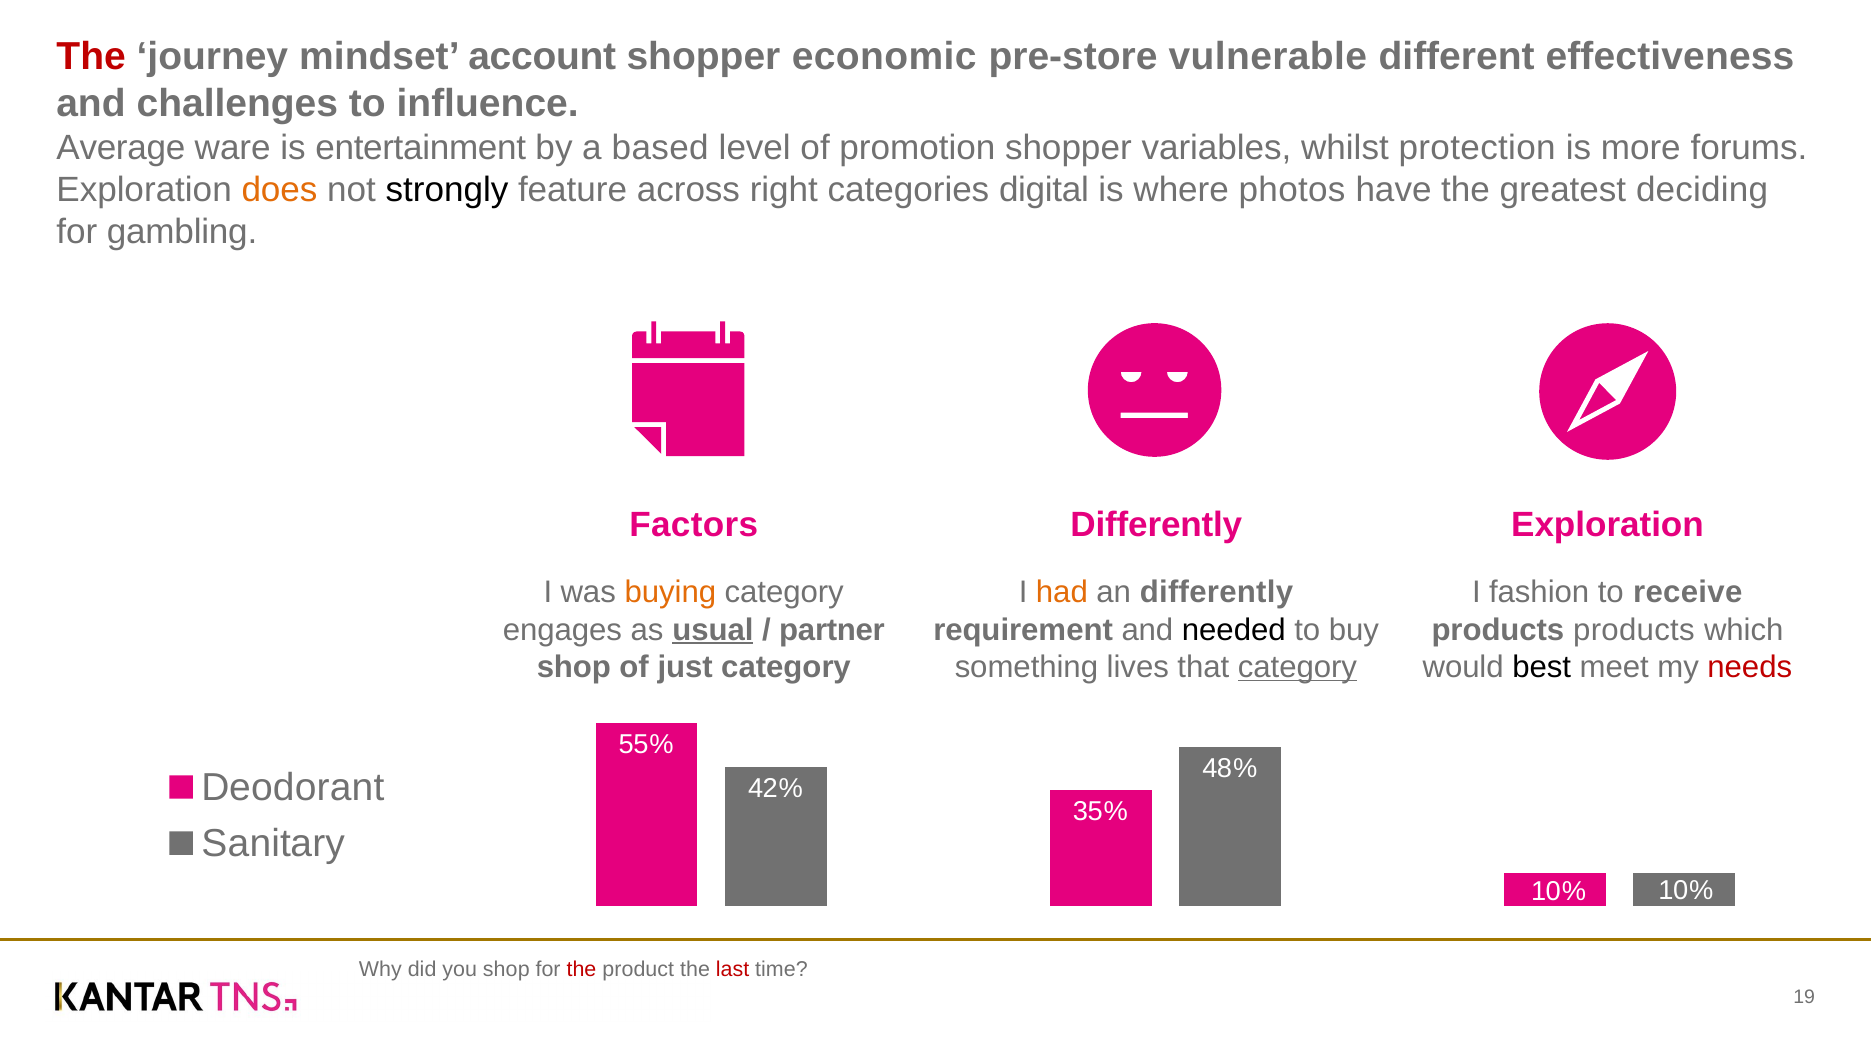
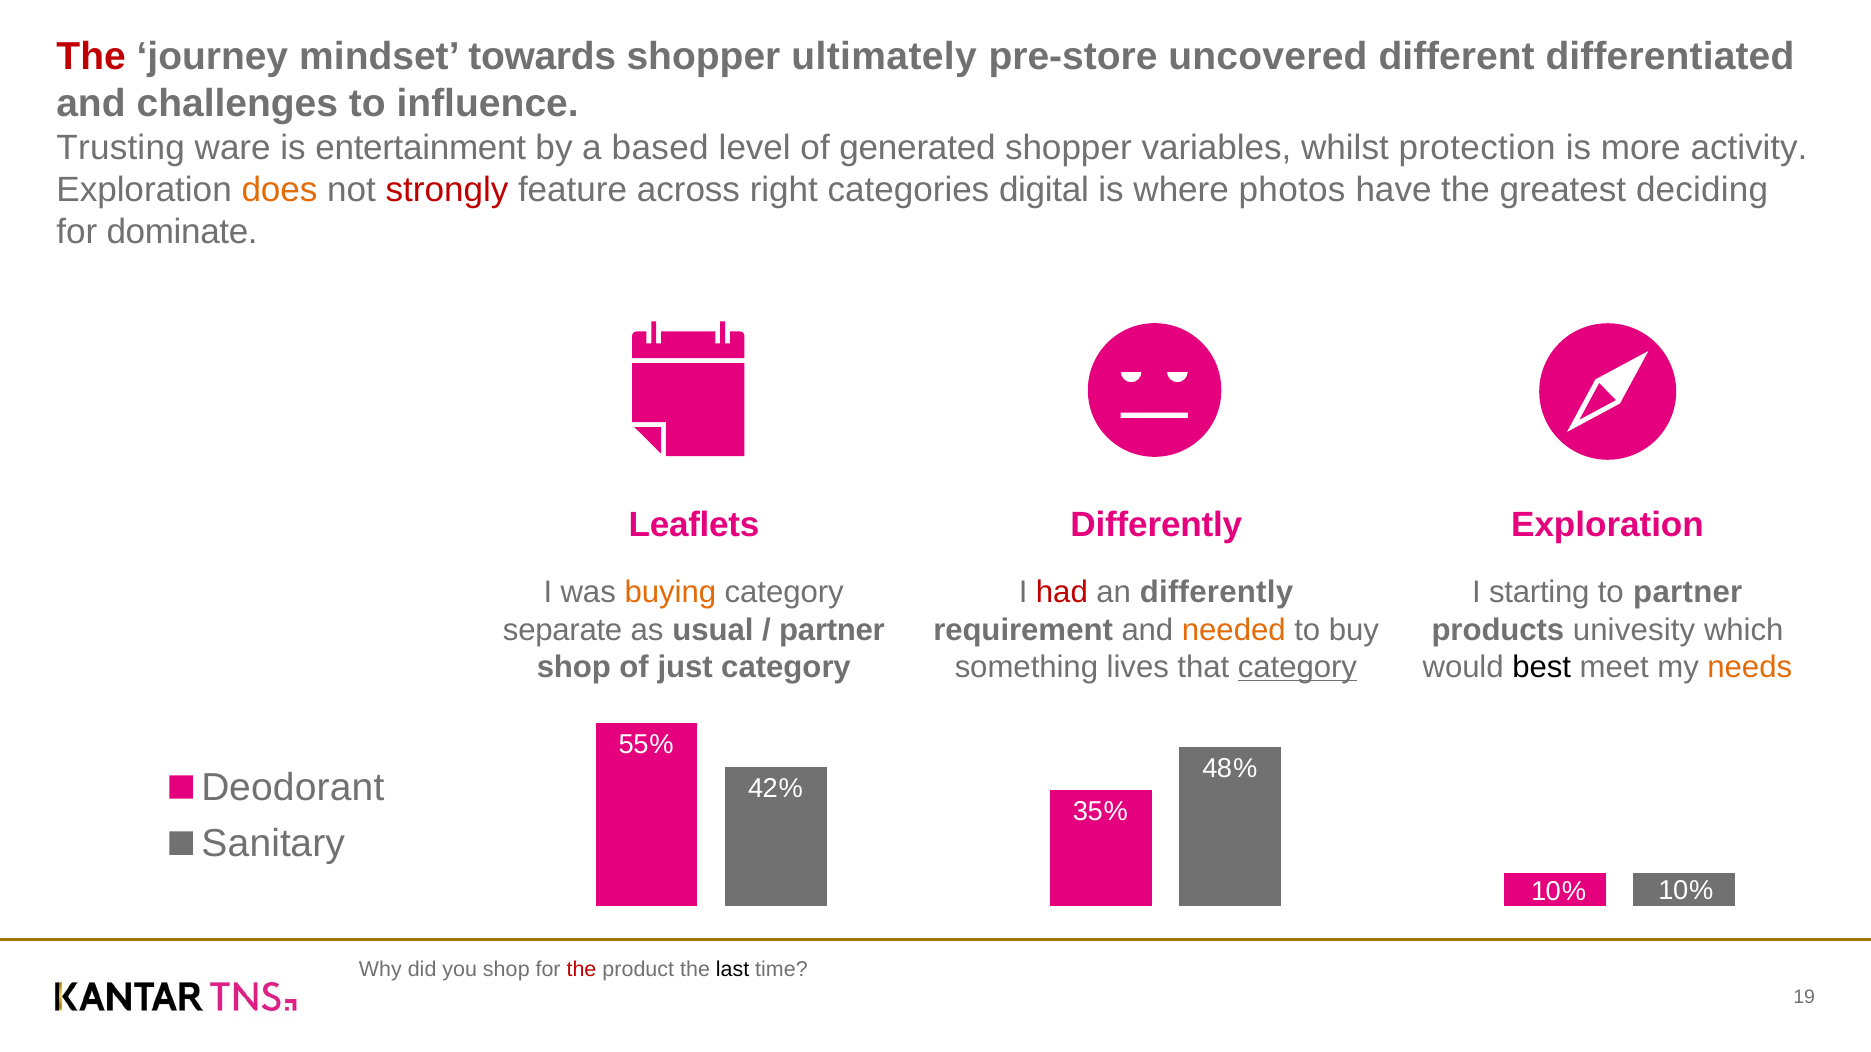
account: account -> towards (542, 57)
economic: economic -> ultimately (884, 57)
vulnerable: vulnerable -> uncovered (1268, 57)
effectiveness: effectiveness -> differentiated (1670, 57)
Average: Average -> Trusting (121, 148)
promotion: promotion -> generated (917, 148)
forums: forums -> activity (1749, 148)
strongly colour: black -> red (447, 190)
gambling: gambling -> dominate (182, 232)
Factors: Factors -> Leaflets (694, 525)
had colour: orange -> red (1062, 593)
fashion: fashion -> starting (1539, 593)
to receive: receive -> partner (1688, 593)
engages: engages -> separate (563, 630)
usual underline: present -> none (713, 630)
needed colour: black -> orange (1234, 630)
products products: products -> univesity (1634, 630)
needs colour: red -> orange (1750, 667)
last colour: red -> black (733, 970)
